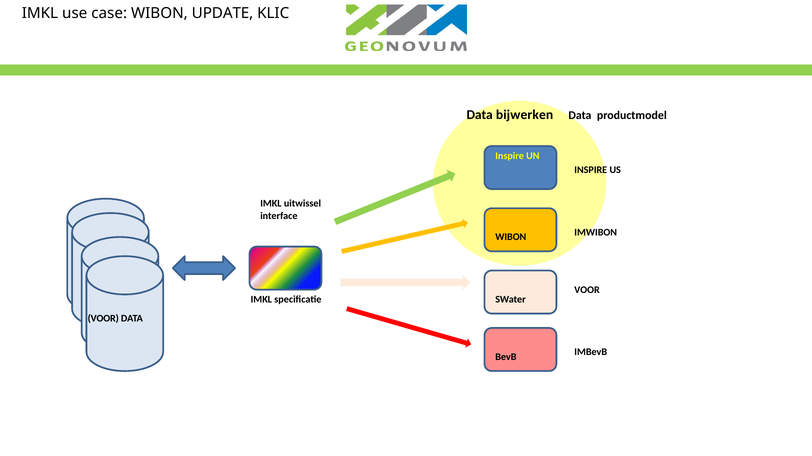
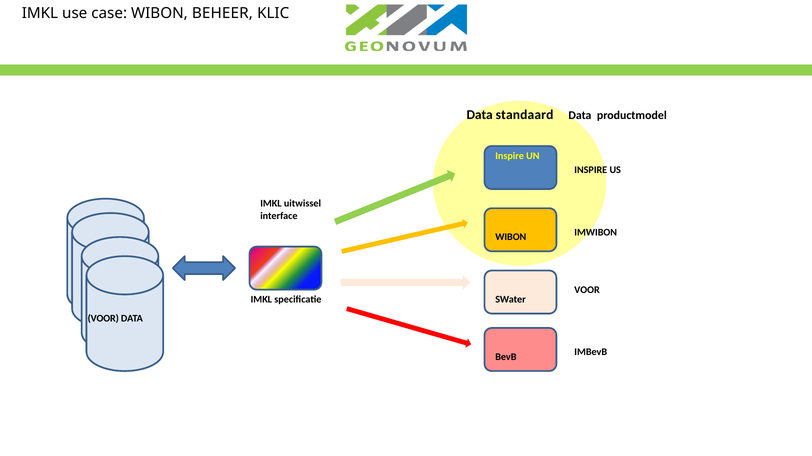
UPDATE: UPDATE -> BEHEER (222, 13)
bijwerken: bijwerken -> standaard (525, 115)
